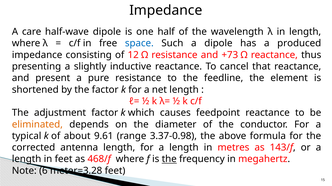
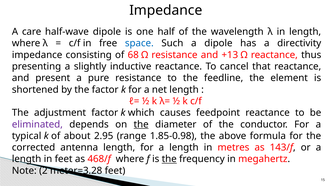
produced: produced -> directivity (299, 43)
12: 12 -> 68 (133, 55)
+73: +73 -> +13 (230, 55)
eliminated colour: orange -> purple (37, 125)
the underline: none -> present (141, 125)
9.61: 9.61 -> 2.95 (104, 136)
3.37-0.98: 3.37-0.98 -> 1.85-0.98 (173, 136)
6: 6 -> 2 (43, 171)
